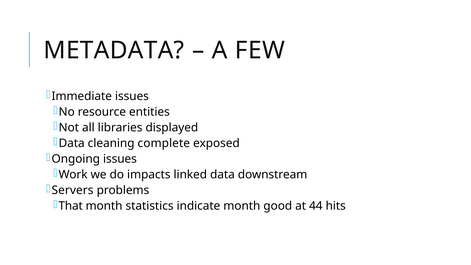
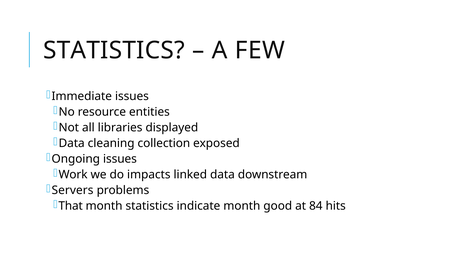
METADATA: METADATA -> STATISTICS (114, 51)
complete: complete -> collection (164, 143)
44: 44 -> 84 (316, 206)
